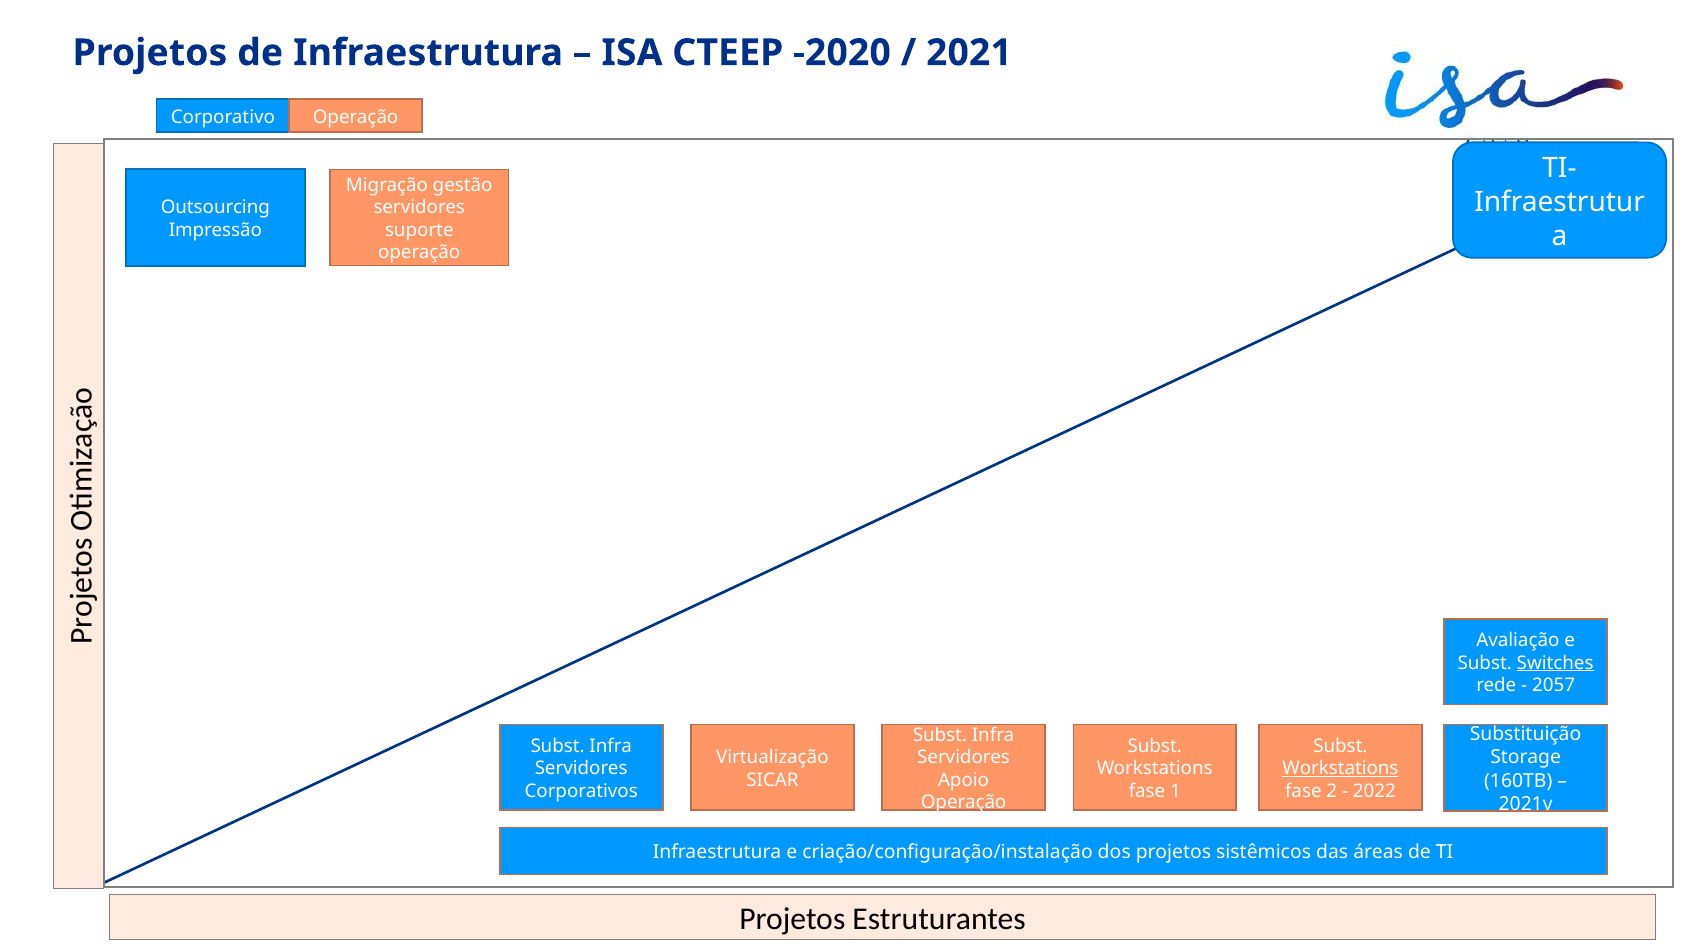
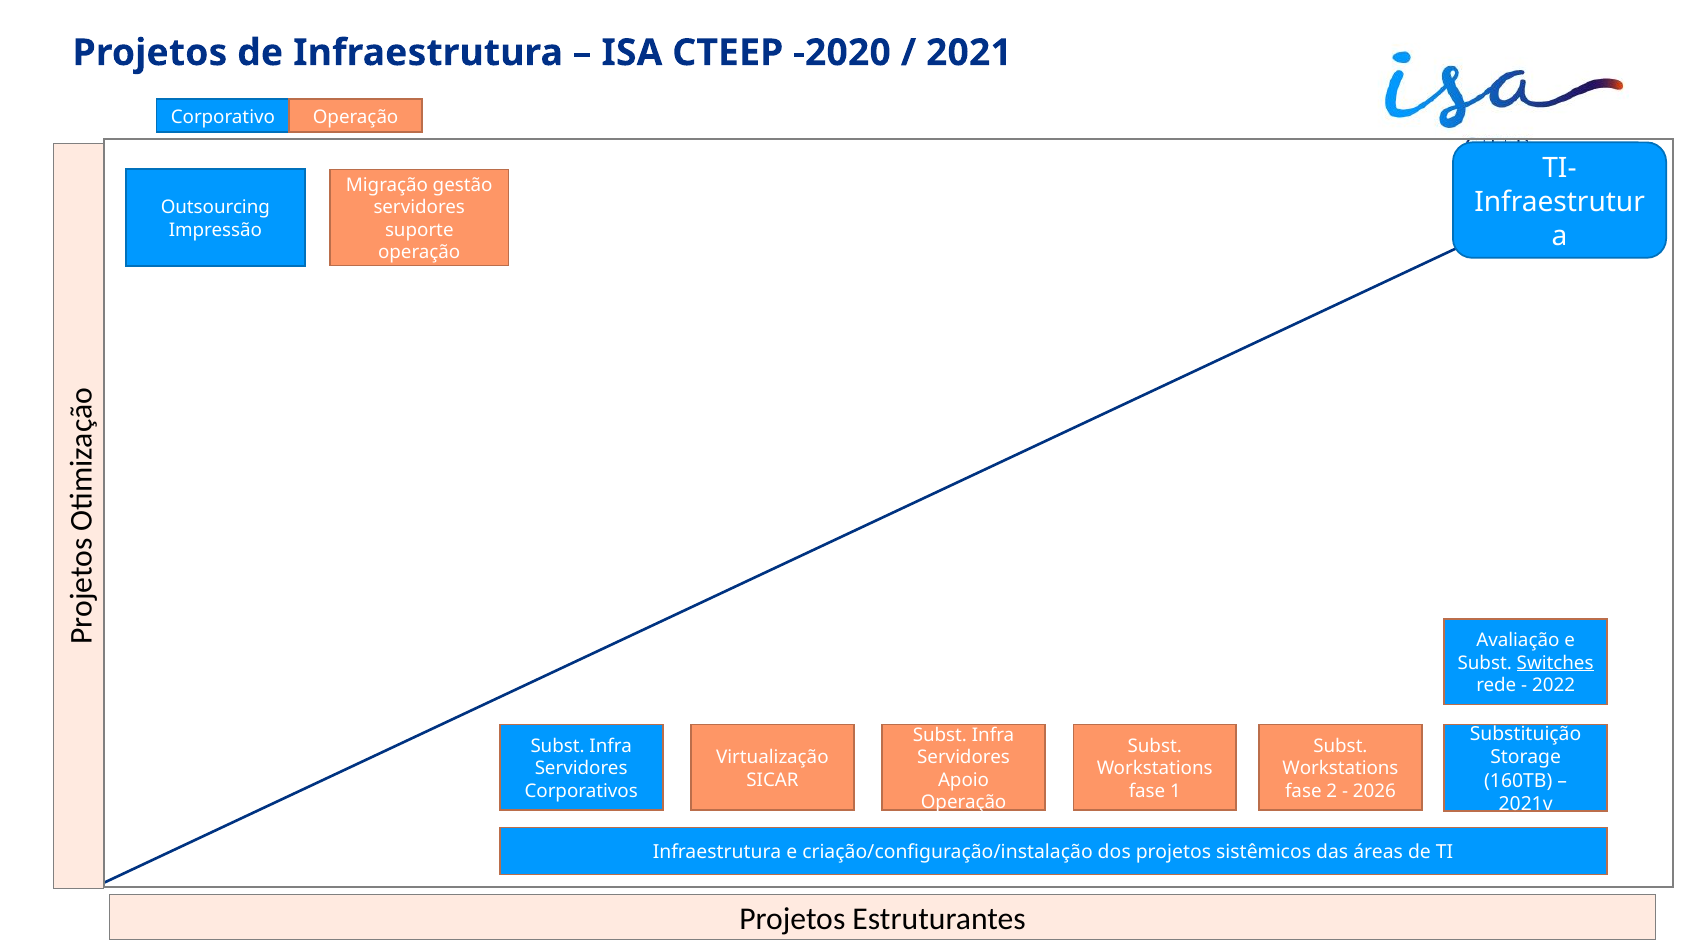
2057: 2057 -> 2022 (1554, 685)
Workstations underline: present -> none (1340, 769)
2022: 2022 -> 2026 (1374, 791)
